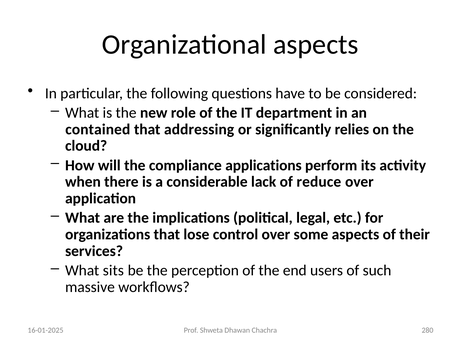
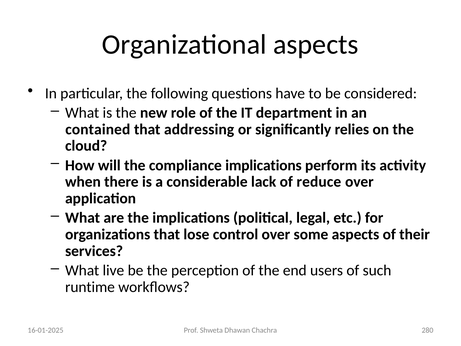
compliance applications: applications -> implications (263, 165)
sits: sits -> live (113, 270)
massive: massive -> runtime (90, 287)
